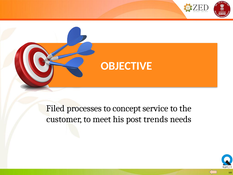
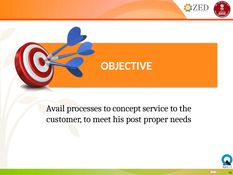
Filed: Filed -> Avail (56, 108)
trends: trends -> proper (156, 119)
